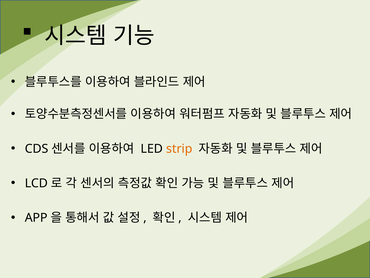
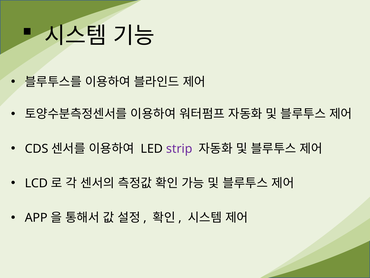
strip colour: orange -> purple (179, 148)
